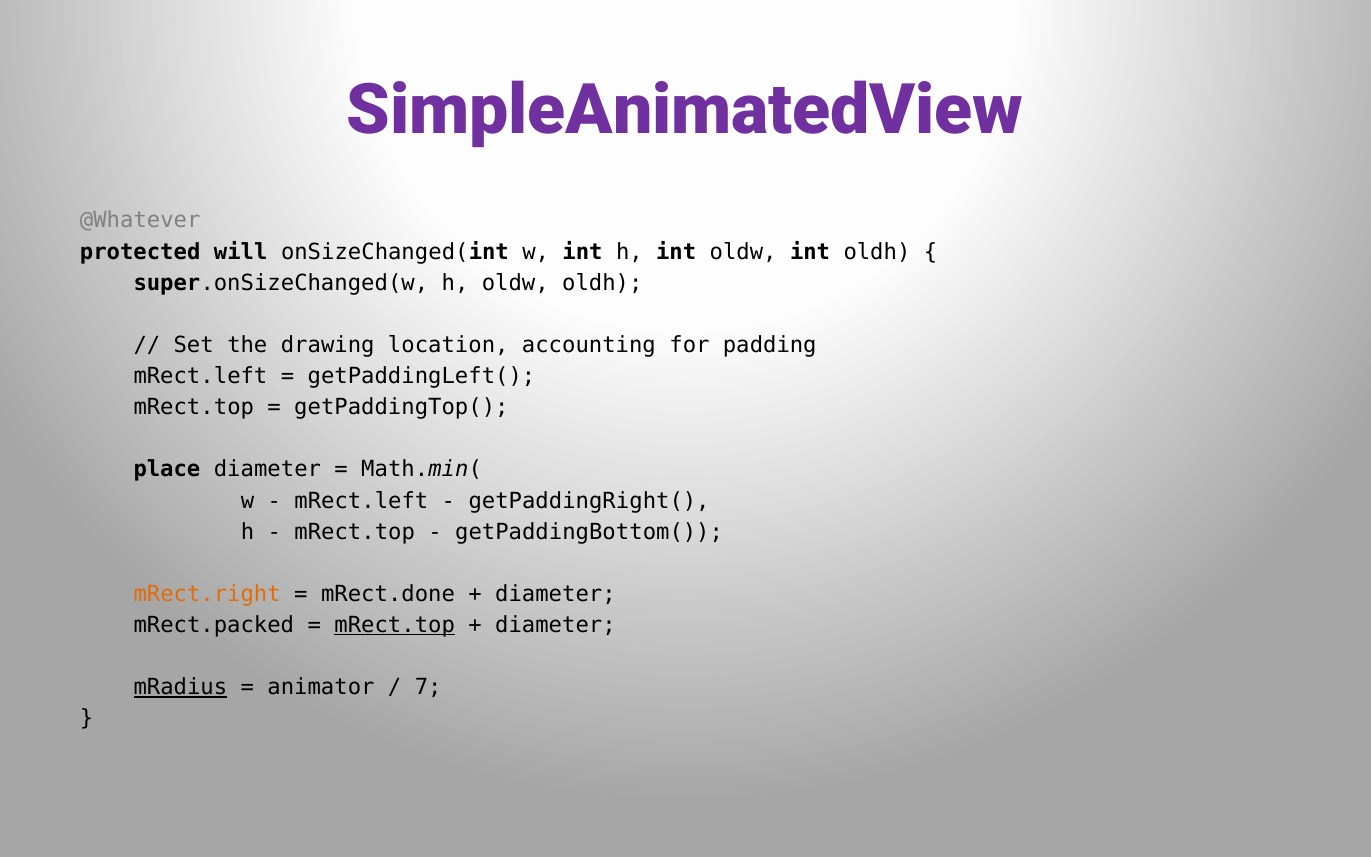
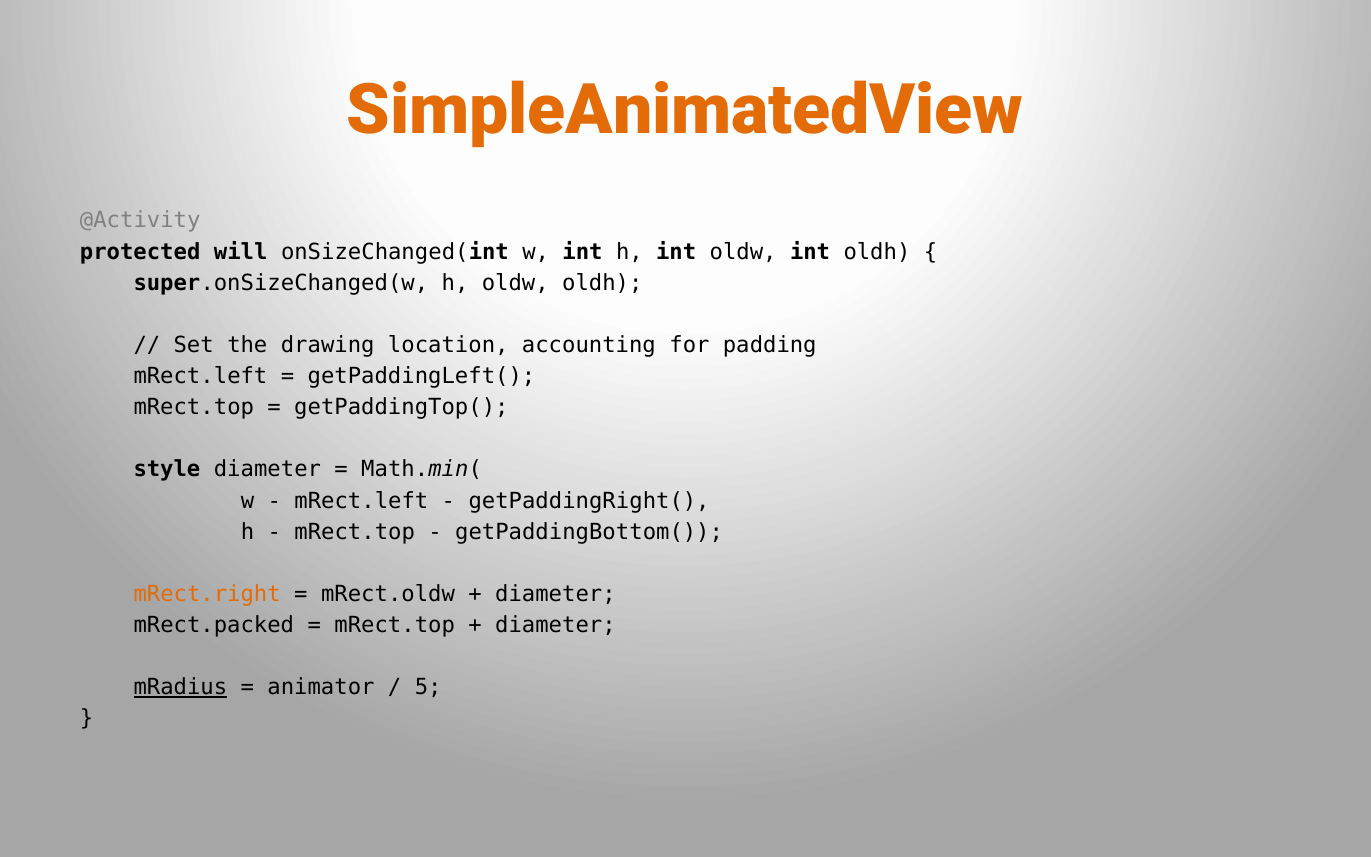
SimpleAnimatedView colour: purple -> orange (685, 111)
@Whatever: @Whatever -> @Activity (140, 221)
place: place -> style (167, 470)
mRect.done: mRect.done -> mRect.oldw (388, 594)
mRect.top underline: present -> none (395, 625)
7: 7 -> 5 (428, 687)
